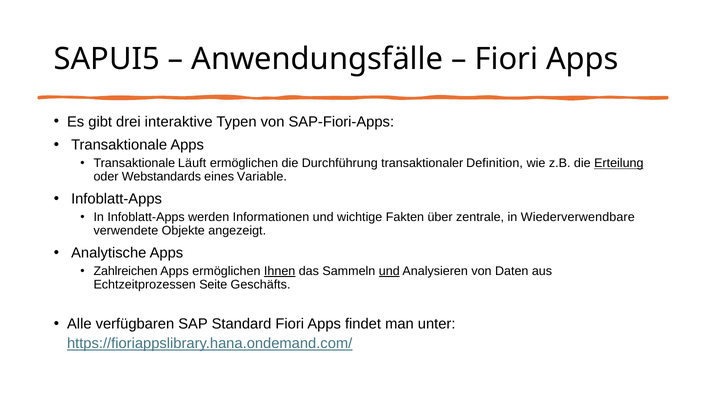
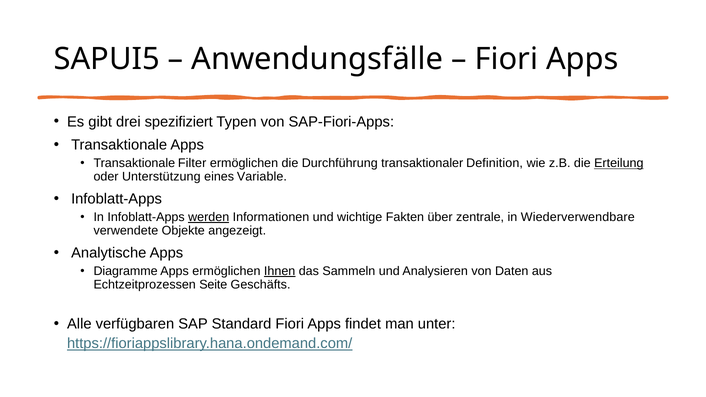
interaktive: interaktive -> spezifiziert (179, 122)
Läuft: Läuft -> Filter (192, 163)
Webstandards: Webstandards -> Unterstützung (161, 177)
werden underline: none -> present (209, 217)
Zahlreichen: Zahlreichen -> Diagramme (126, 271)
und underline: present -> none (389, 271)
